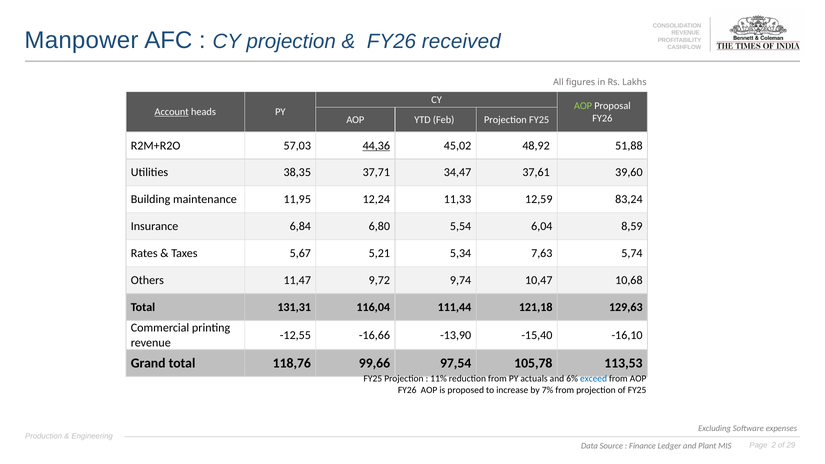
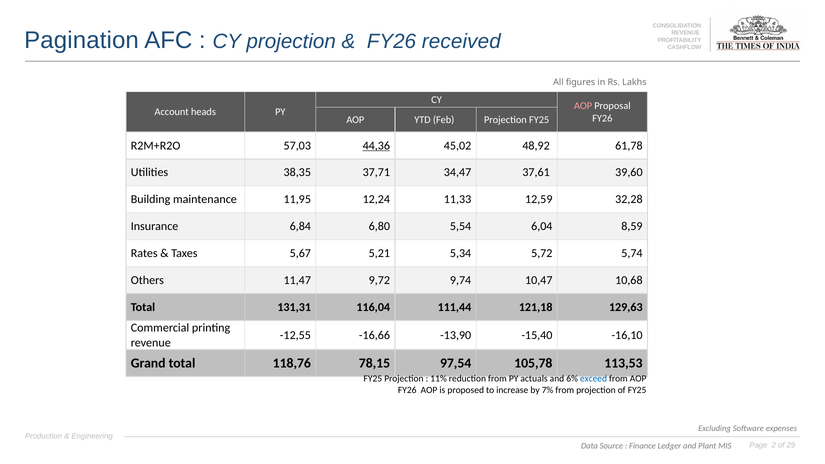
Manpower: Manpower -> Pagination (82, 40)
AOP colour: light green -> pink (583, 106)
Account underline: present -> none (172, 112)
51,88: 51,88 -> 61,78 (629, 146)
83,24: 83,24 -> 32,28 (629, 199)
7,63: 7,63 -> 5,72 (542, 253)
99,66: 99,66 -> 78,15 (374, 363)
